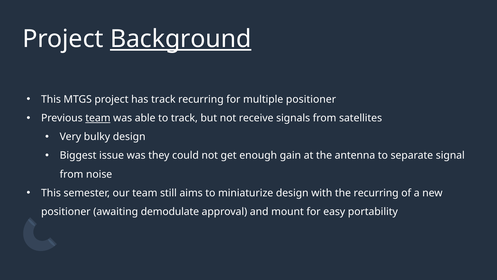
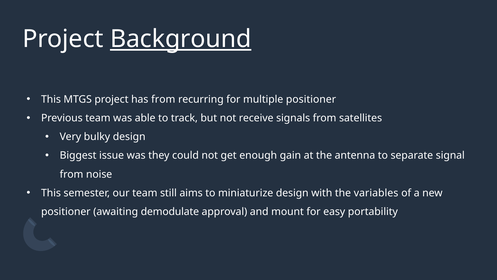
has track: track -> from (163, 99)
team underline: present -> none (98, 118)
the recurring: recurring -> variables (376, 193)
